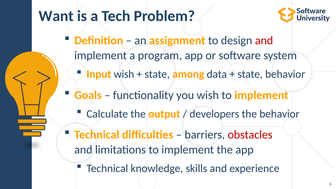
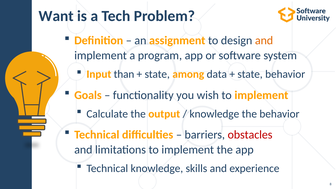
and colour: red -> orange (264, 41)
Input wish: wish -> than (124, 74)
developers: developers -> knowledge (214, 114)
